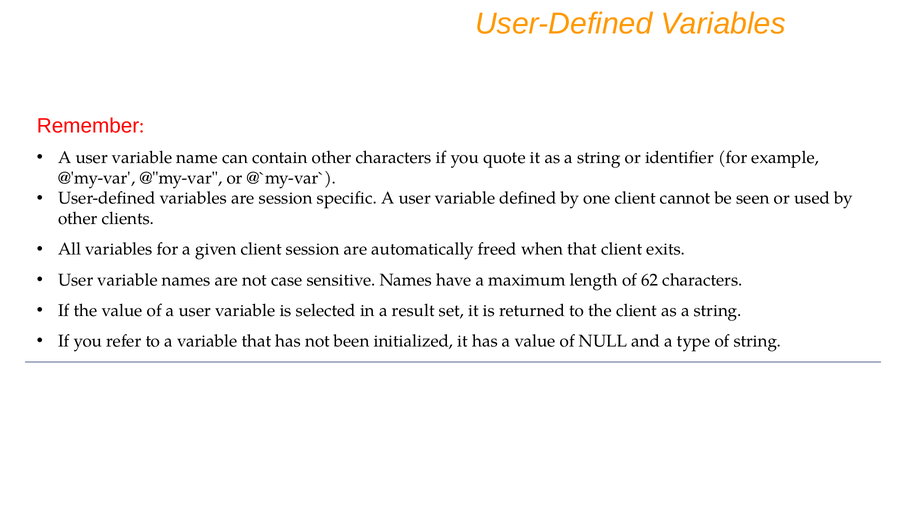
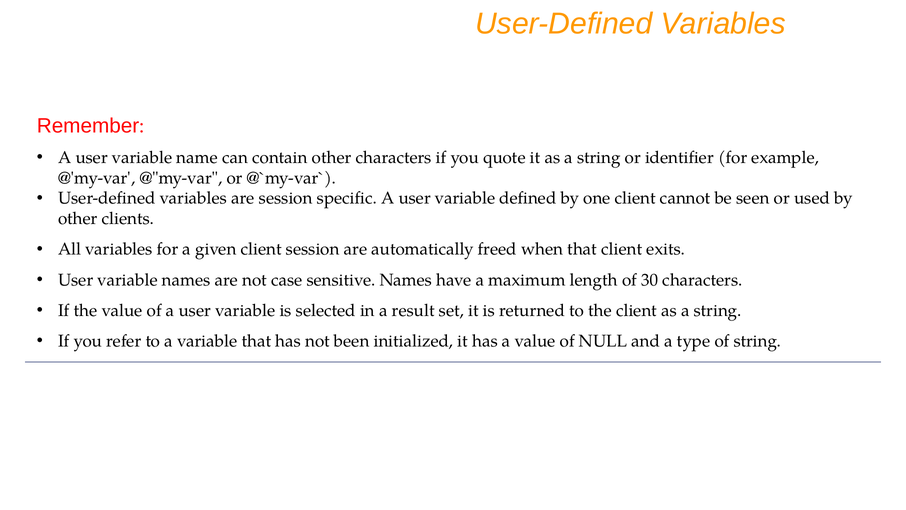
62: 62 -> 30 (650, 280)
